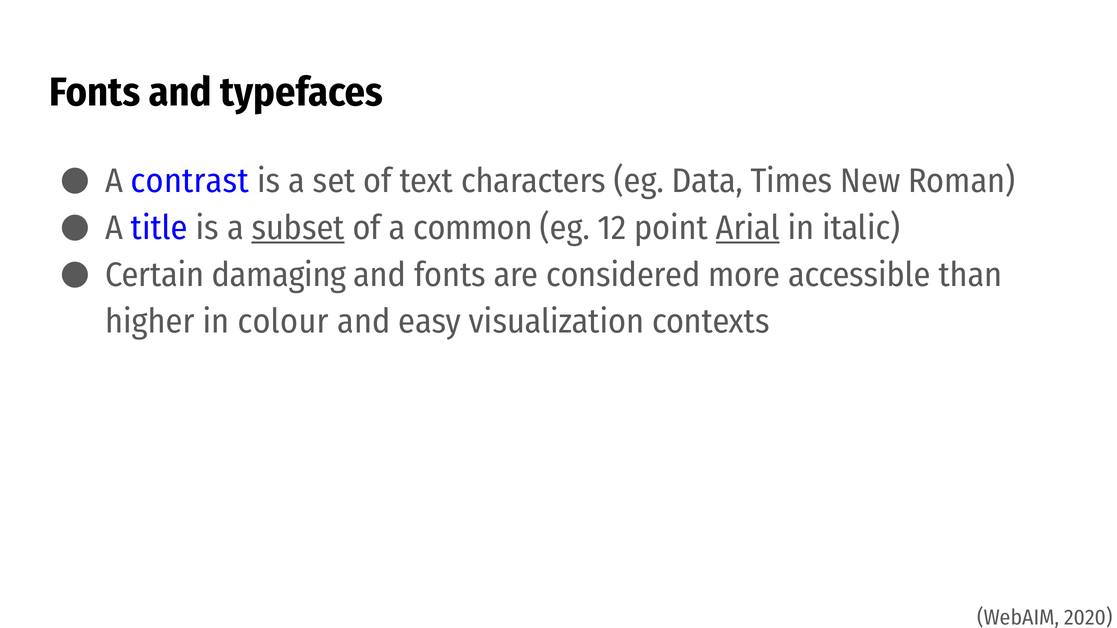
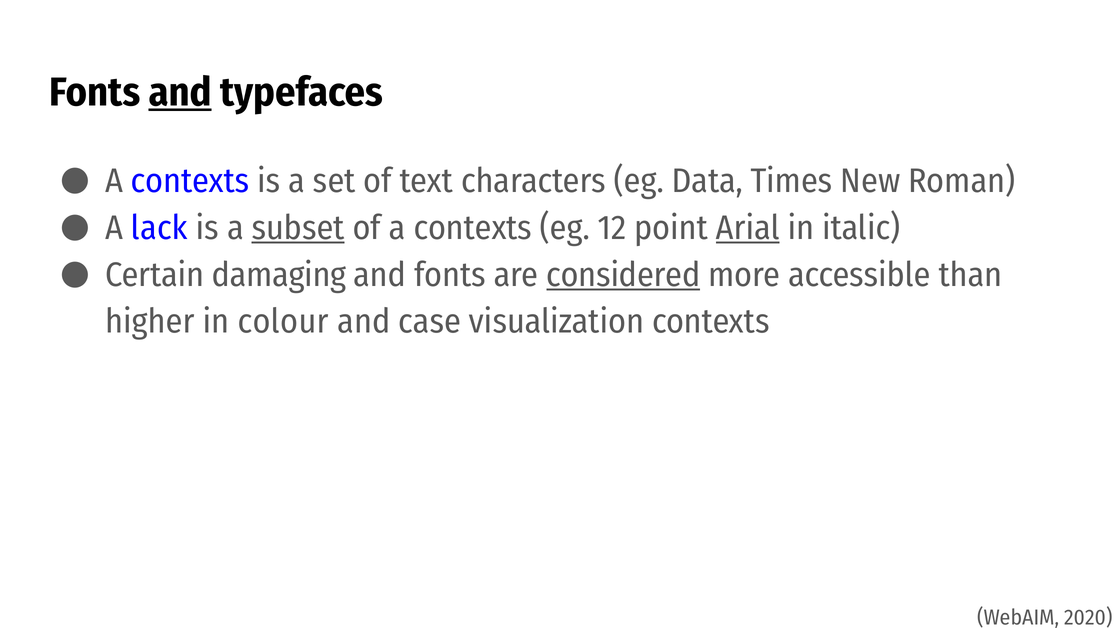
and underline: none -> present (180, 93)
contrast: contrast -> contexts (190, 181)
title: title -> lack (159, 228)
of a common: common -> contexts (473, 228)
considered underline: none -> present (623, 275)
easy: easy -> case (430, 322)
